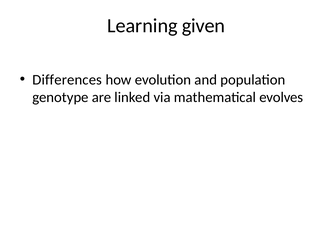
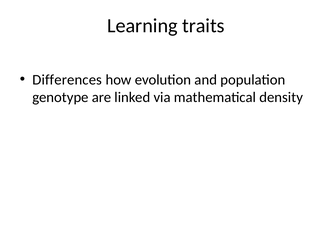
given: given -> traits (203, 26)
evolves: evolves -> density (281, 97)
